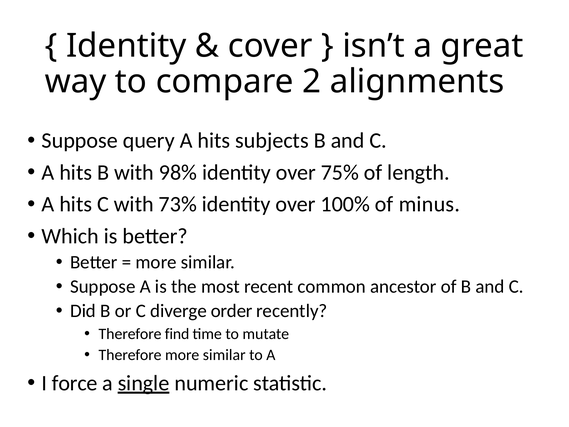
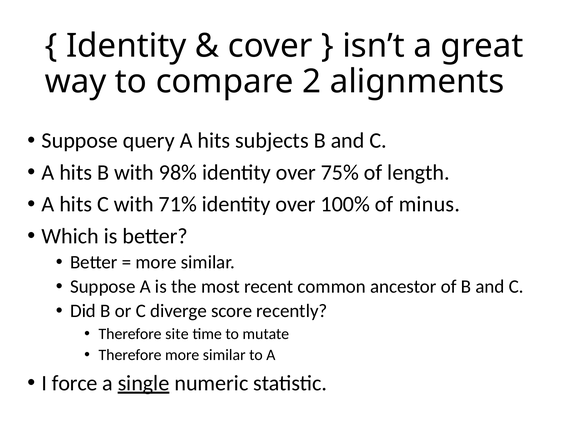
73%: 73% -> 71% (178, 204)
order: order -> score (232, 311)
find: find -> site (177, 334)
